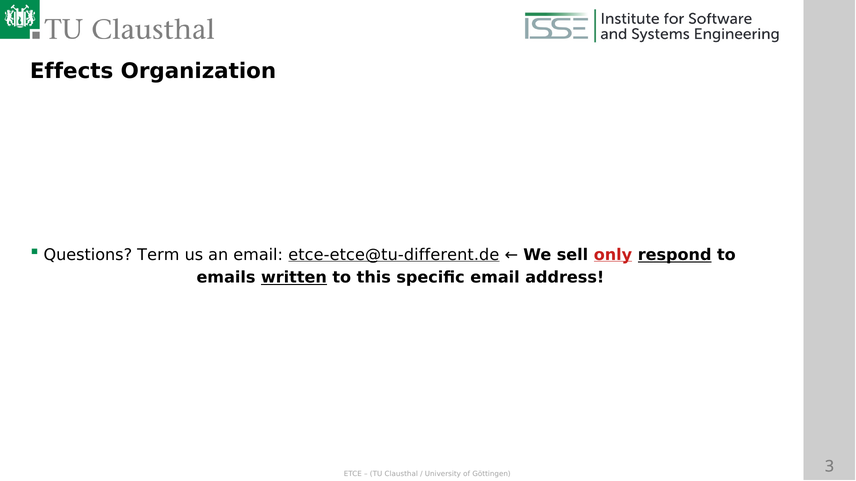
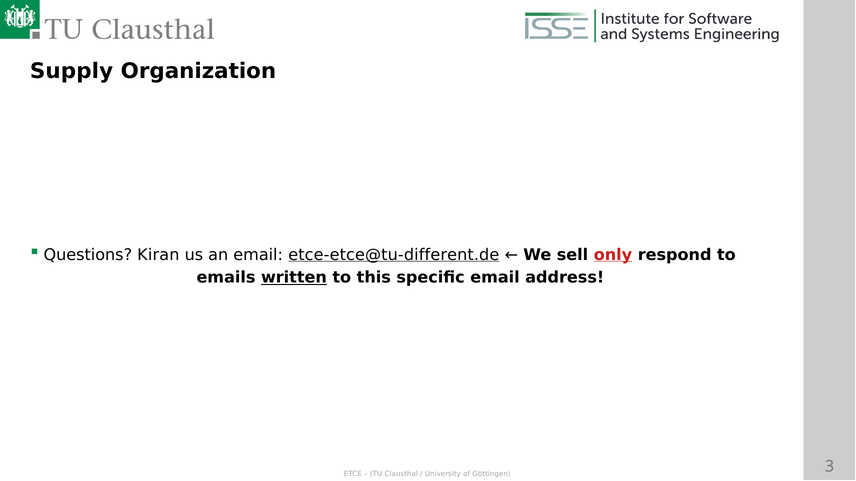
Effects: Effects -> Supply (72, 71)
Term: Term -> Kiran (158, 255)
respond underline: present -> none (675, 255)
